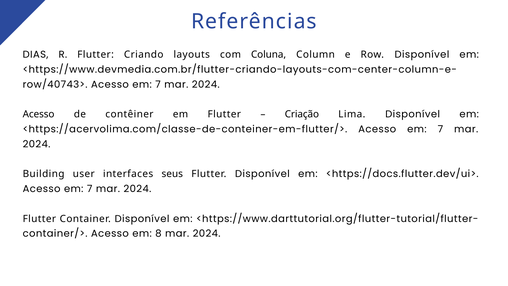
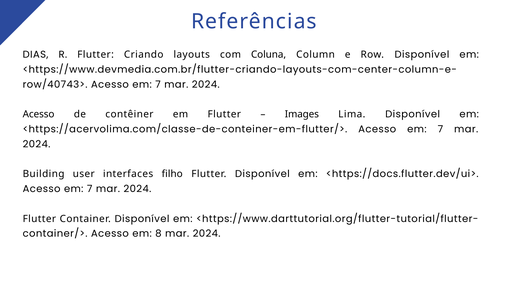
Criação: Criação -> Images (302, 114)
seus: seus -> filho (172, 174)
